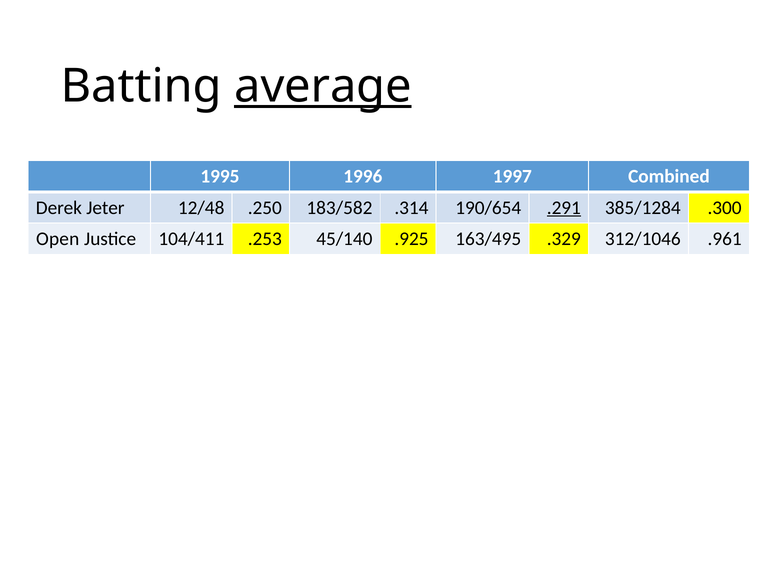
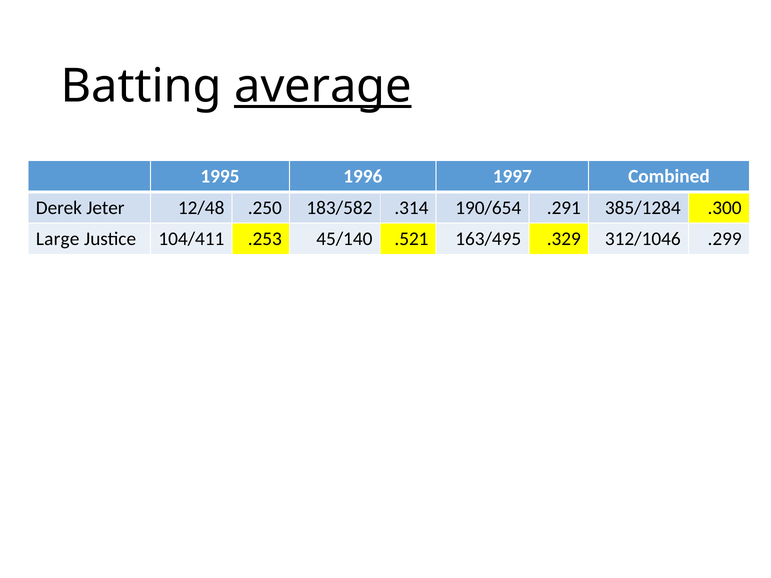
.291 underline: present -> none (564, 208)
Open: Open -> Large (58, 239)
.925: .925 -> .521 (411, 239)
.961: .961 -> .299 (725, 239)
